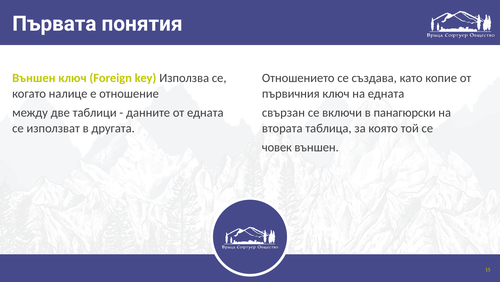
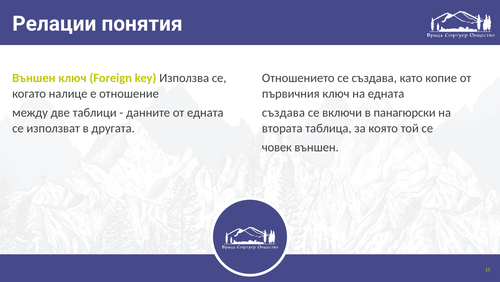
Първата: Първата -> Релации (54, 24)
свързан: свързан -> създава (283, 112)
